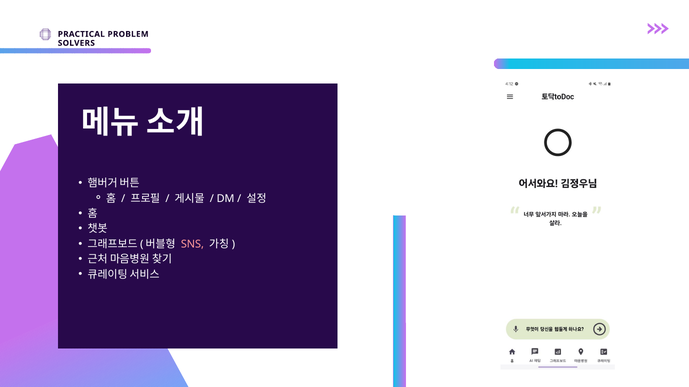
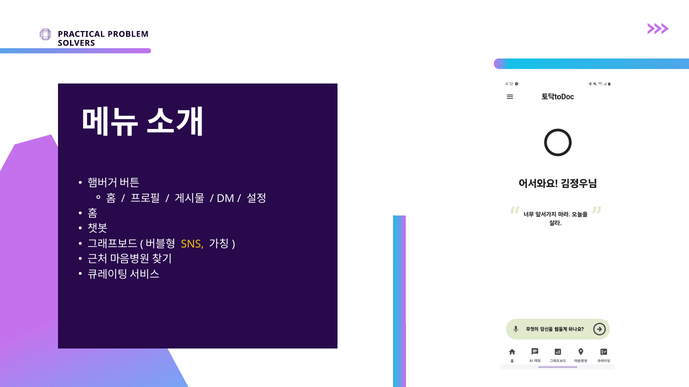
SNS colour: pink -> yellow (192, 244)
